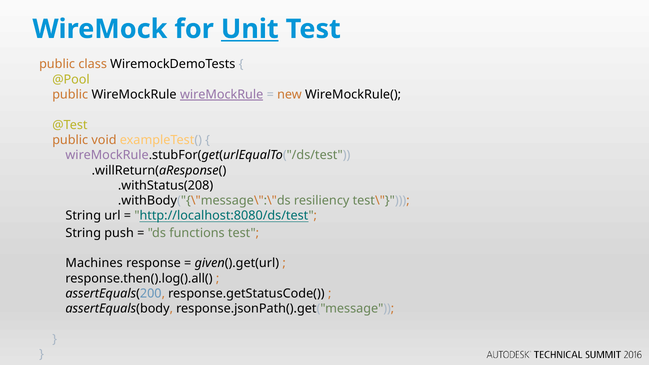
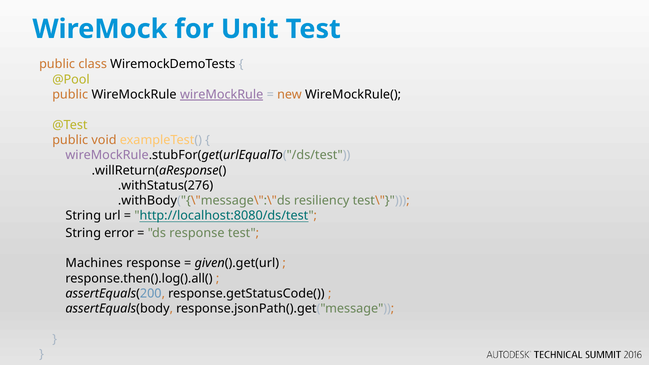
Unit underline: present -> none (250, 29)
.withStatus(208: .withStatus(208 -> .withStatus(276 (166, 186)
push: push -> error (119, 233)
ds functions: functions -> response (197, 233)
